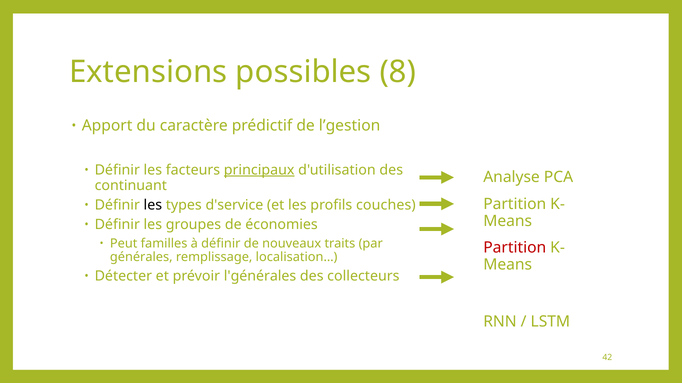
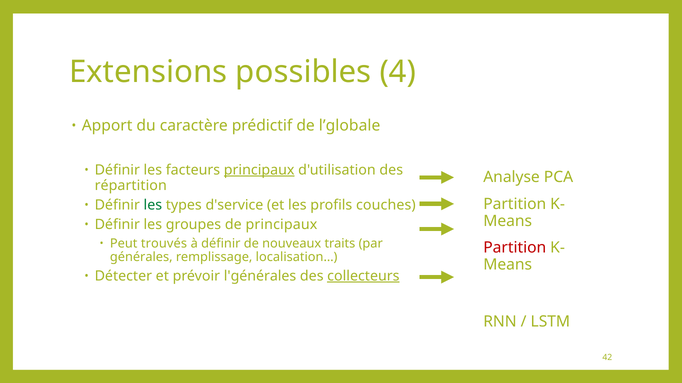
8: 8 -> 4 (398, 72)
l’gestion: l’gestion -> l’globale (350, 126)
continuant: continuant -> répartition (131, 186)
les colour: black -> green (153, 205)
de économies: économies -> principaux (281, 225)
familles: familles -> trouvés (164, 244)
collecteurs underline: none -> present (363, 276)
